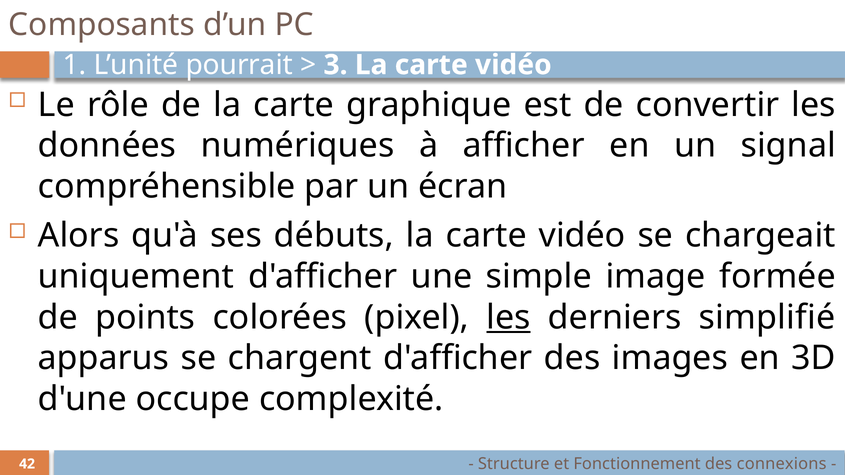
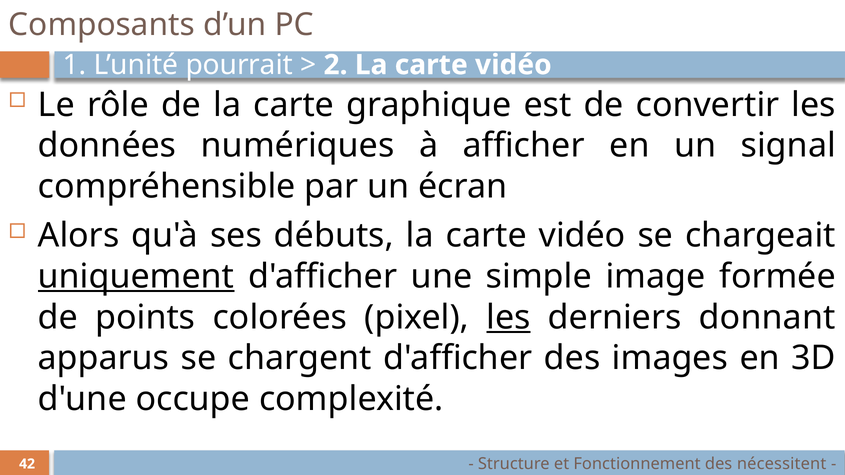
3: 3 -> 2 (336, 65)
uniquement underline: none -> present (136, 277)
simplifié: simplifié -> donnant (767, 318)
connexions: connexions -> nécessitent (782, 464)
